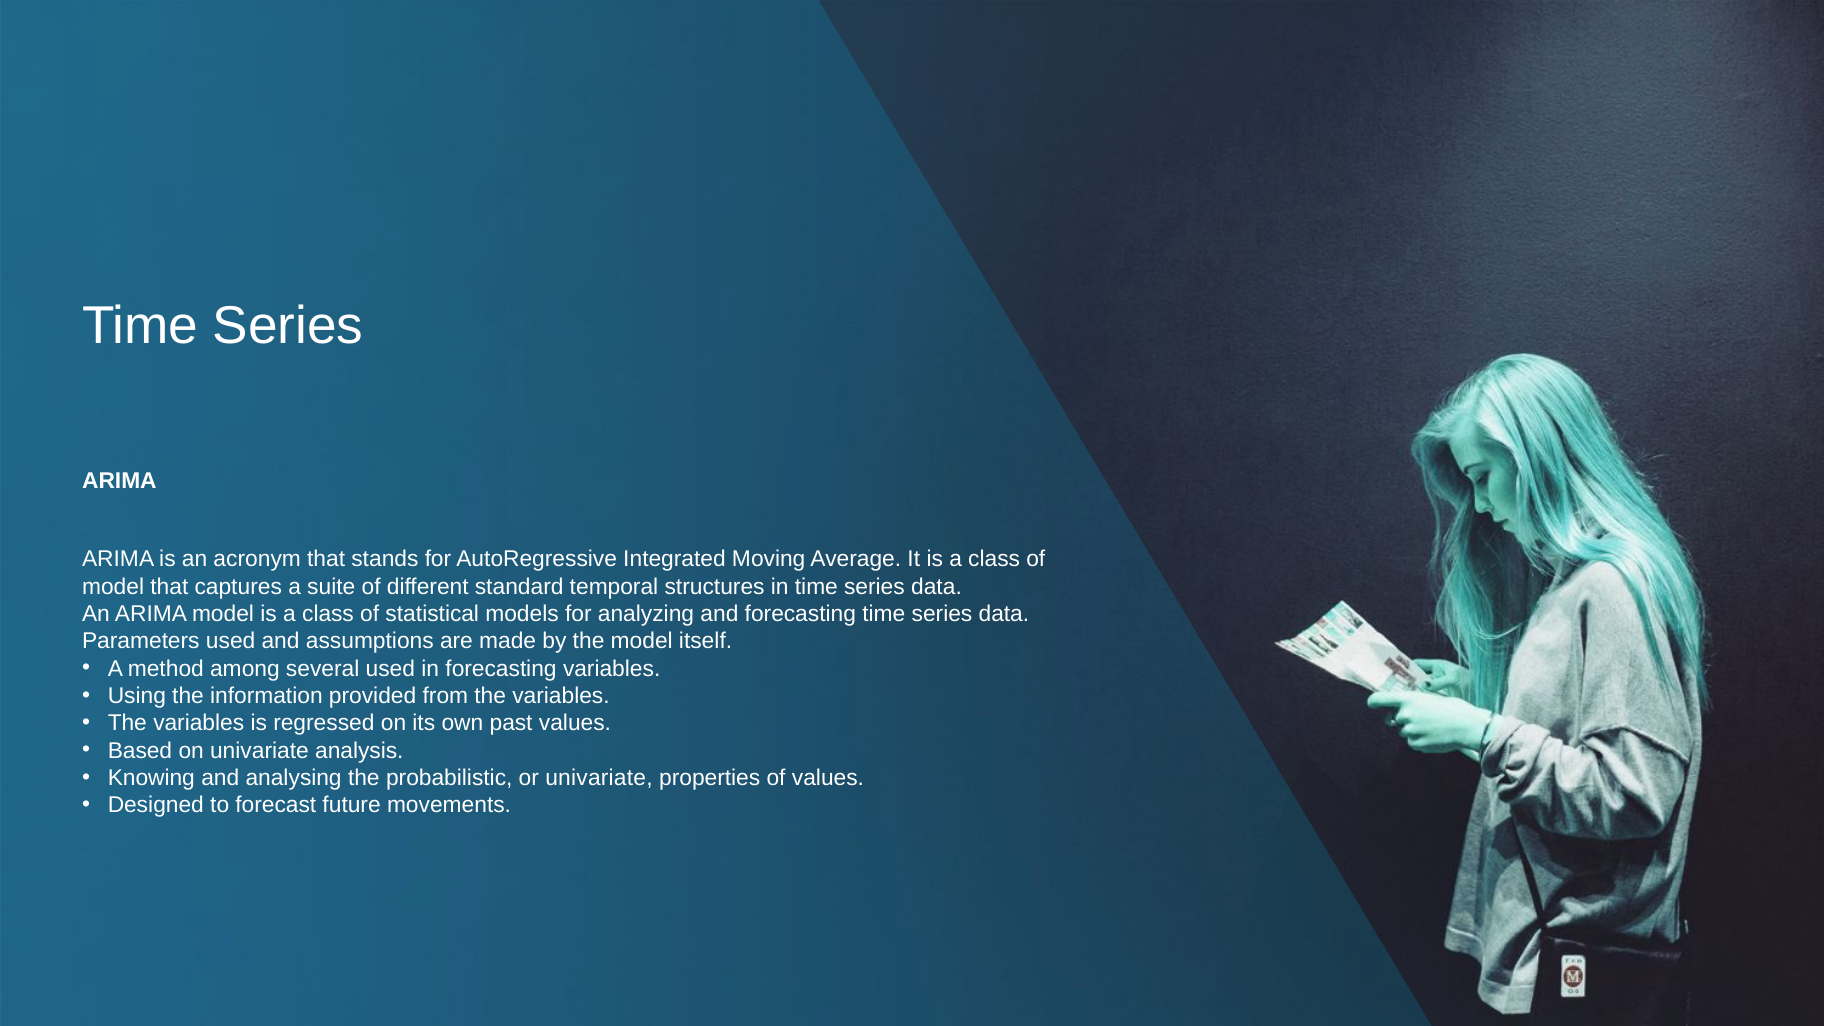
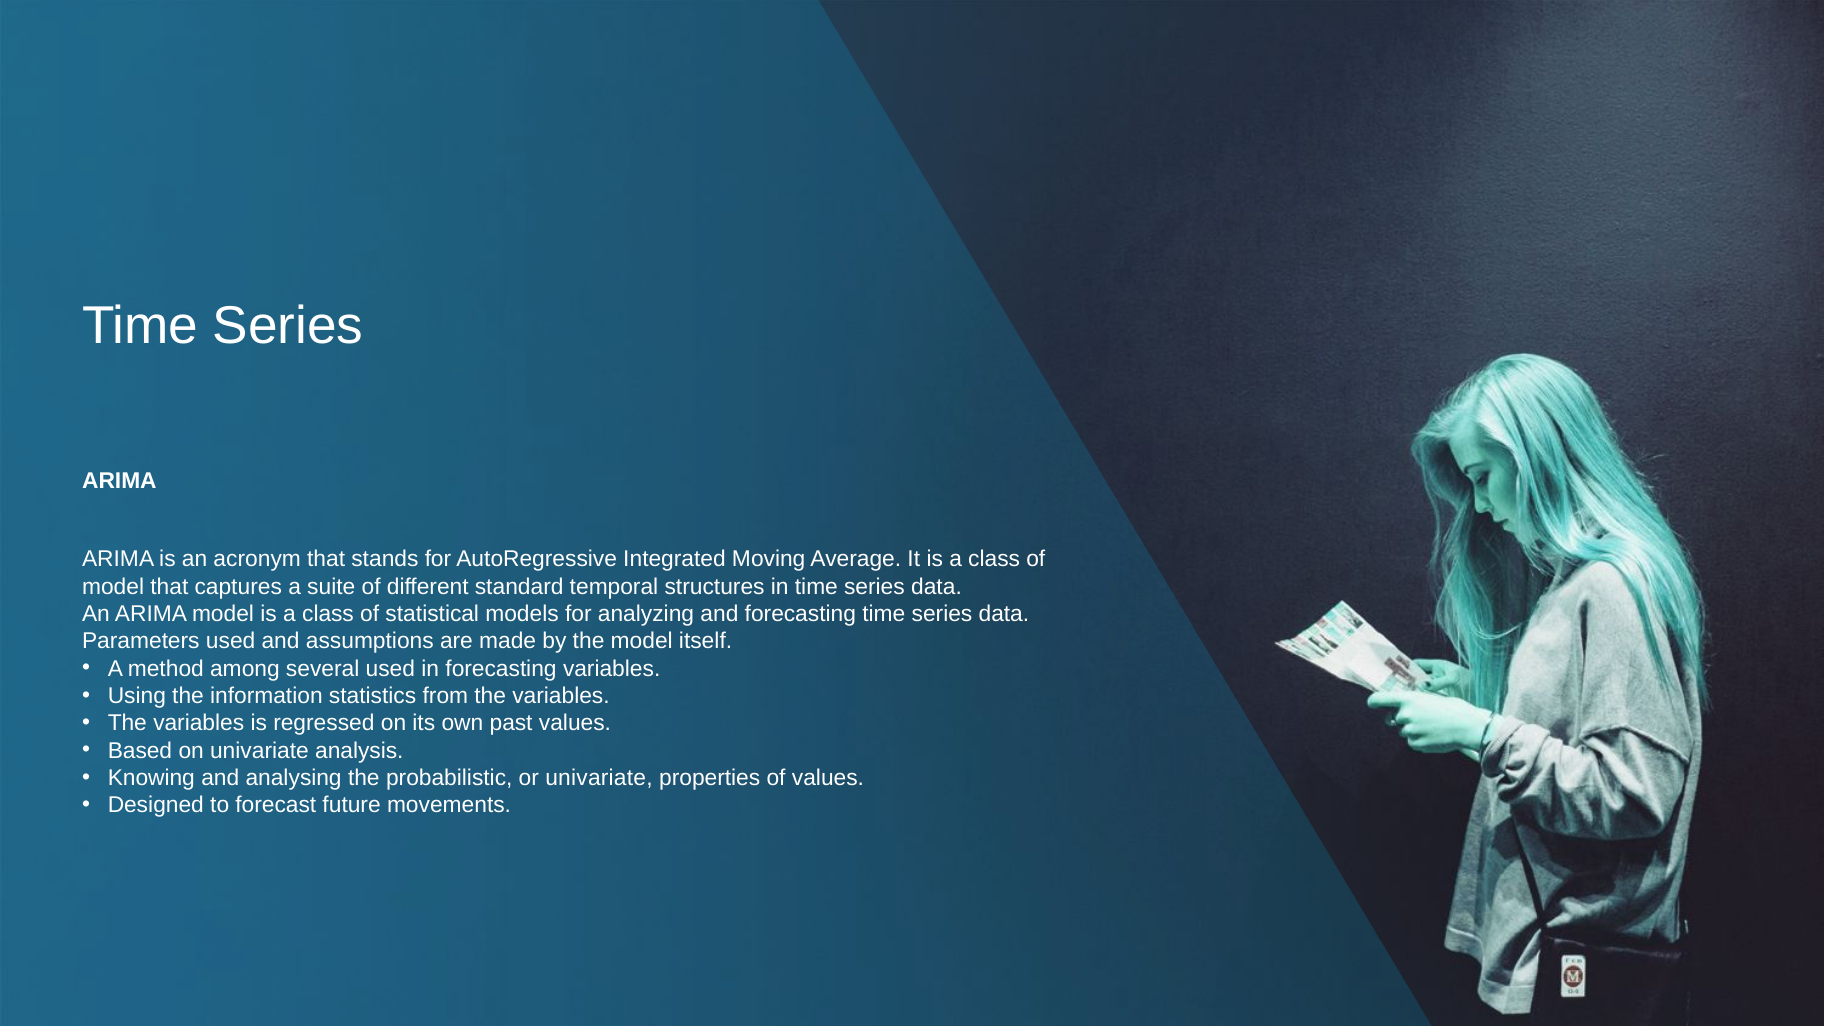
provided: provided -> statistics (373, 696)
